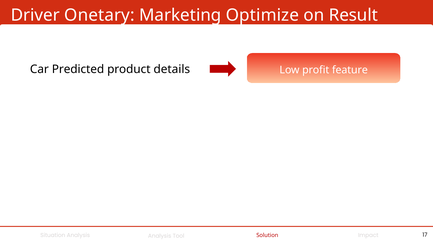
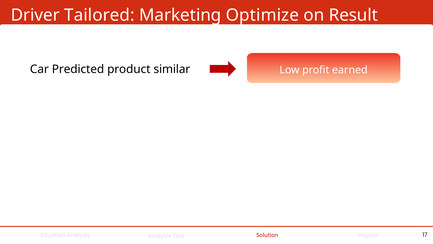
Onetary: Onetary -> Tailored (100, 15)
details: details -> similar (172, 69)
feature: feature -> earned (350, 70)
